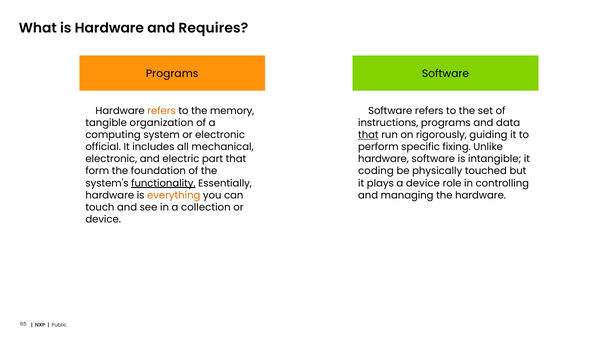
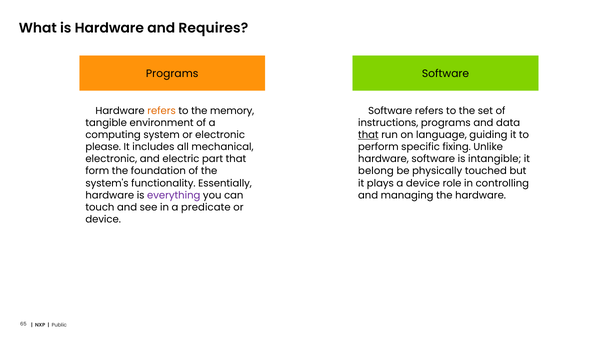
organization: organization -> environment (162, 123)
rigorously: rigorously -> language (441, 135)
official: official -> please (103, 147)
coding: coding -> belong (376, 171)
functionality underline: present -> none (163, 183)
everything colour: orange -> purple (174, 195)
collection: collection -> predicate (206, 207)
